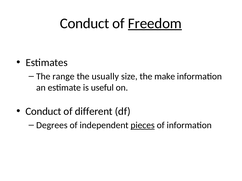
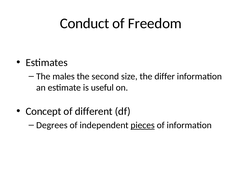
Freedom underline: present -> none (155, 23)
range: range -> males (64, 77)
usually: usually -> second (105, 77)
make: make -> differ (165, 77)
Conduct: Conduct -> Concept (43, 112)
